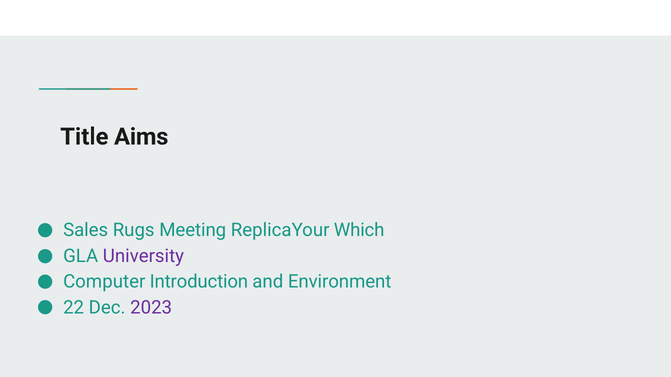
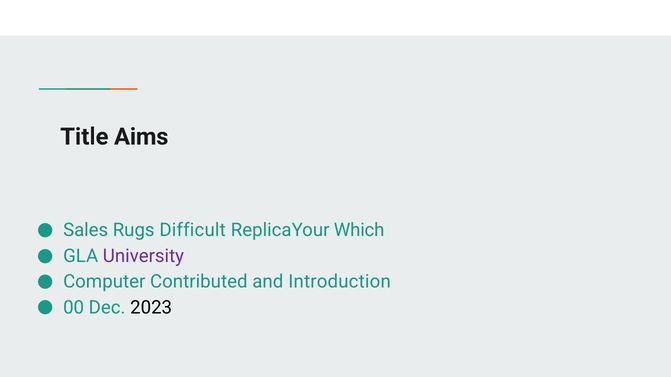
Meeting: Meeting -> Difficult (193, 231)
Introduction: Introduction -> Contributed (199, 282)
Environment: Environment -> Introduction (340, 282)
22: 22 -> 00 (74, 308)
2023 colour: purple -> black (151, 308)
